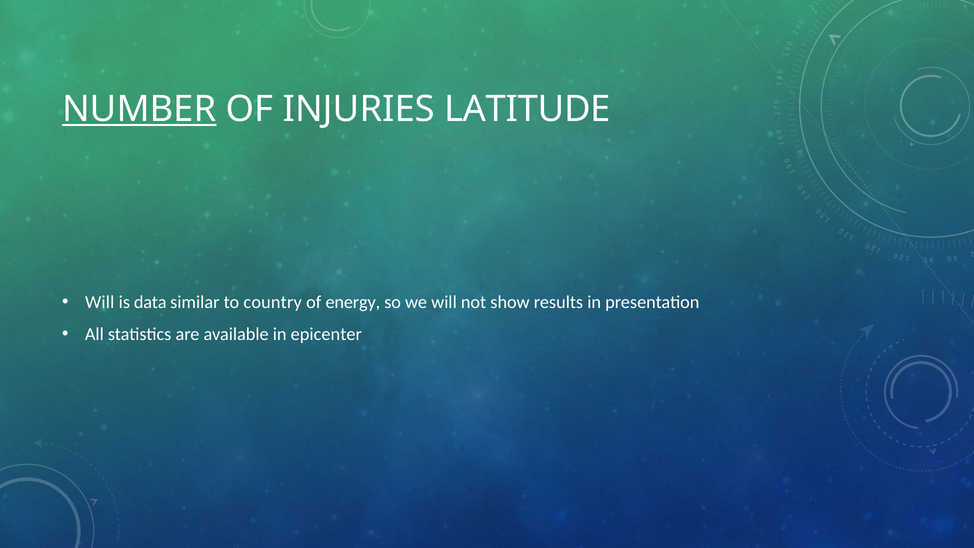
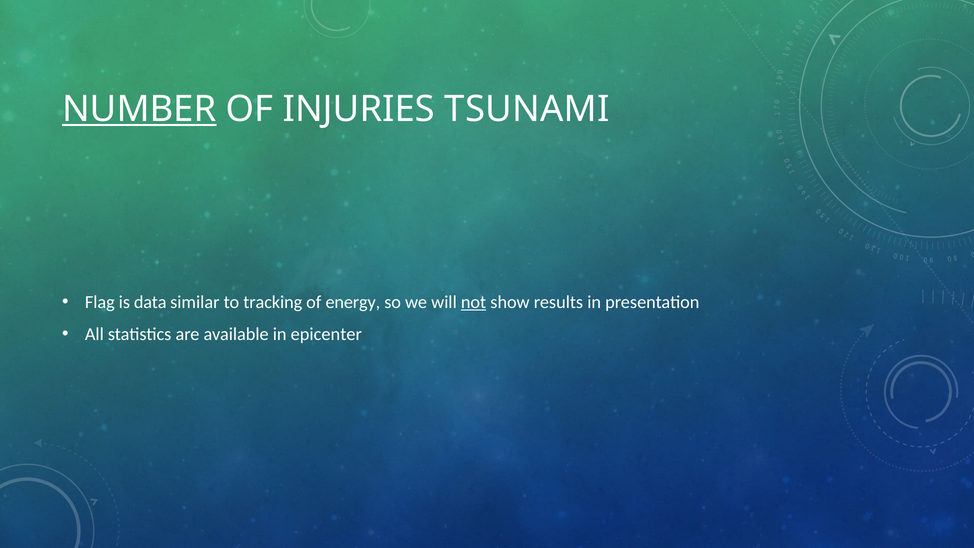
LATITUDE: LATITUDE -> TSUNAMI (527, 109)
Will: Will -> Flag (100, 302)
country: country -> tracking (273, 302)
not underline: none -> present (474, 302)
